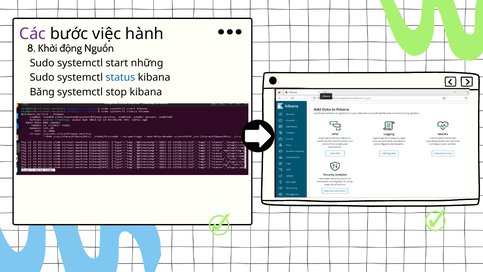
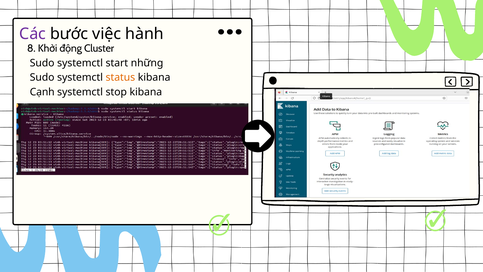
Nguồn: Nguồn -> Cluster (99, 49)
status colour: blue -> orange (120, 77)
Băng: Băng -> Cạnh (42, 92)
